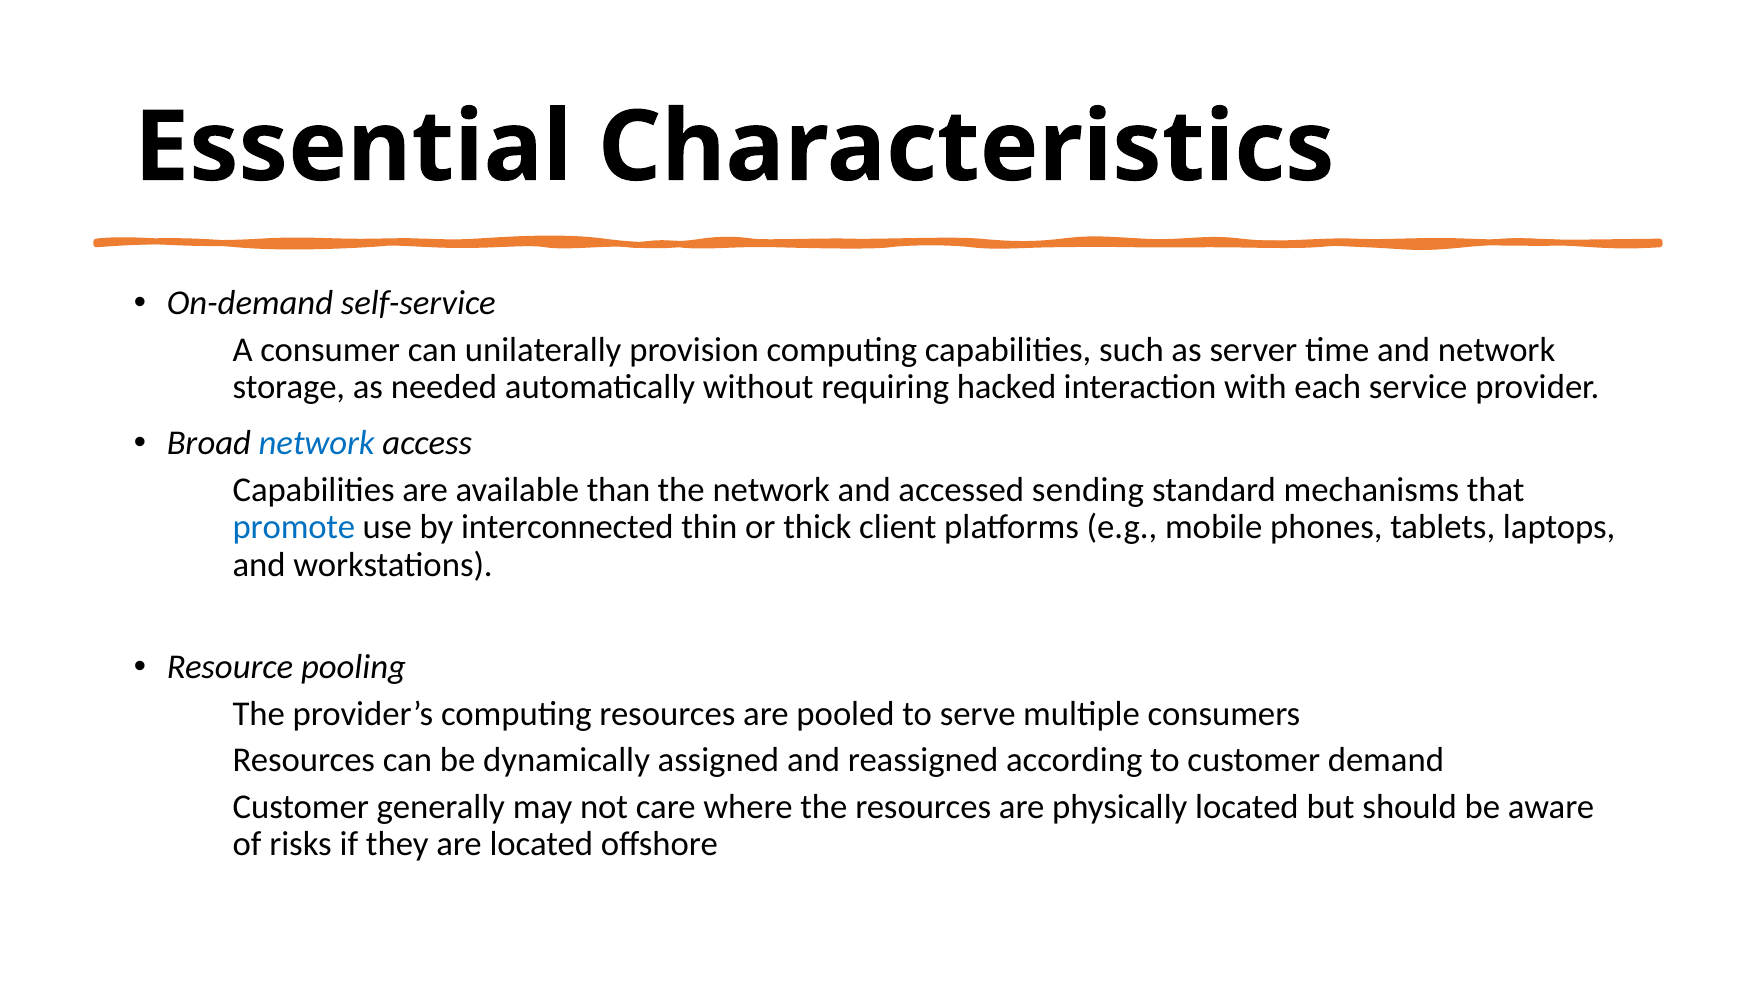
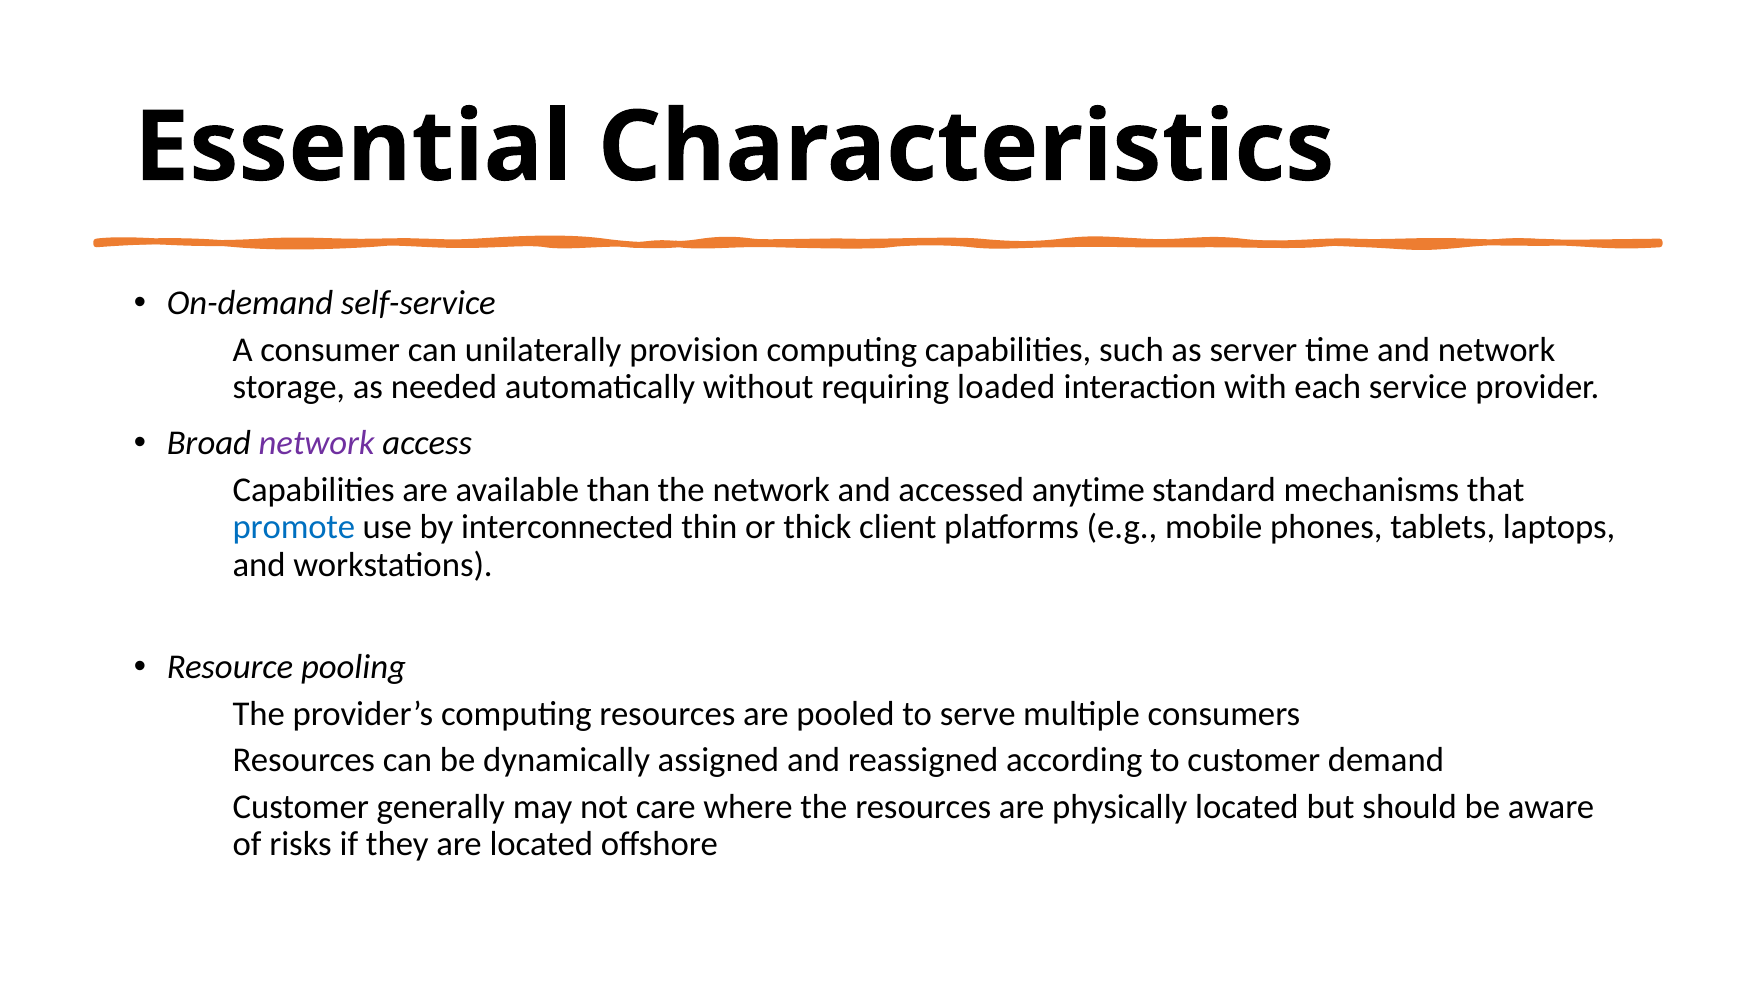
hacked: hacked -> loaded (1006, 387)
network colour: blue -> purple (317, 443)
sending: sending -> anytime (1088, 489)
